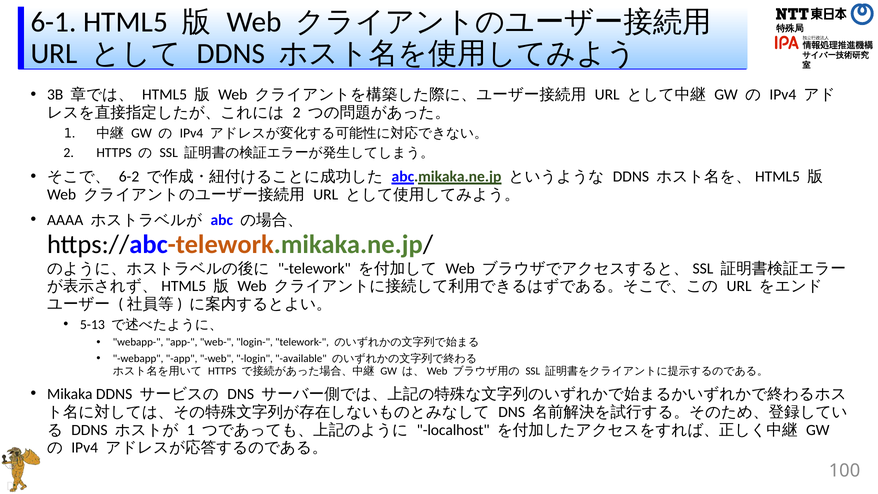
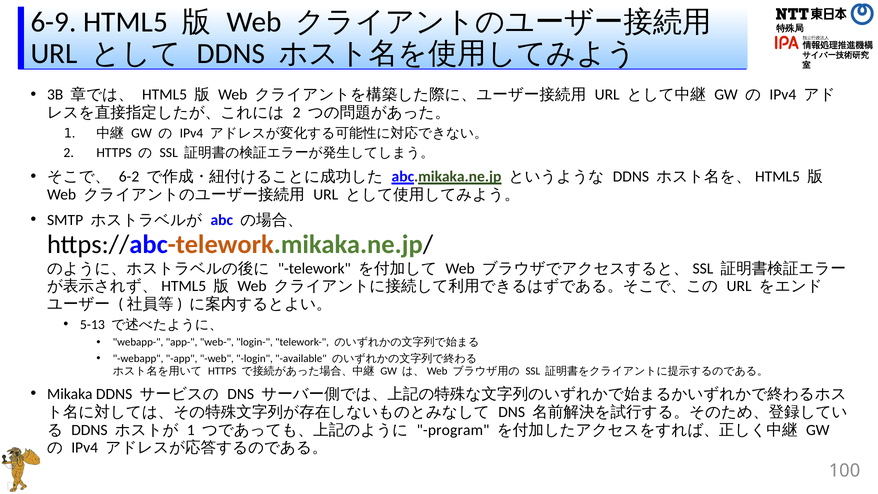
6-1: 6-1 -> 6-9 (54, 22)
AAAA: AAAA -> SMTP (65, 220)
localhost: localhost -> program (453, 430)
